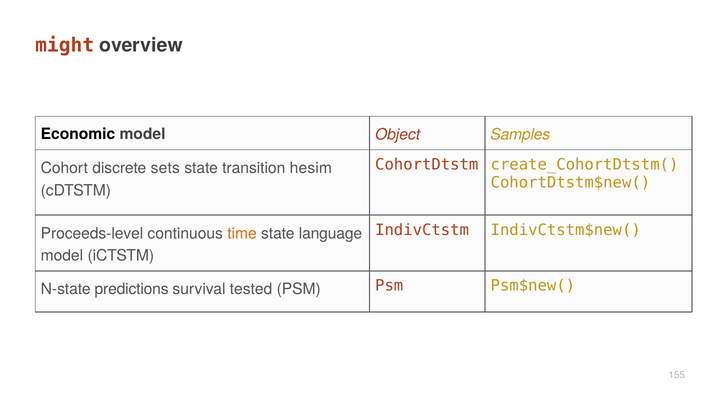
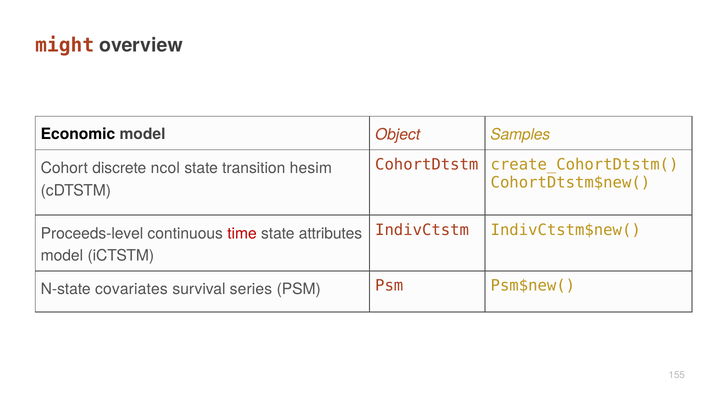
sets: sets -> ncol (165, 168)
time colour: orange -> red (242, 233)
language: language -> attributes (330, 233)
predictions: predictions -> covariates (131, 289)
tested: tested -> series (251, 289)
